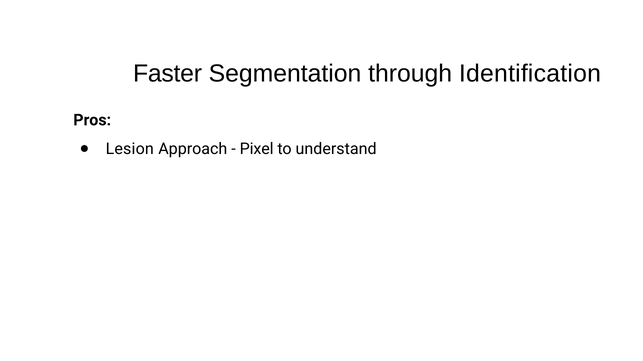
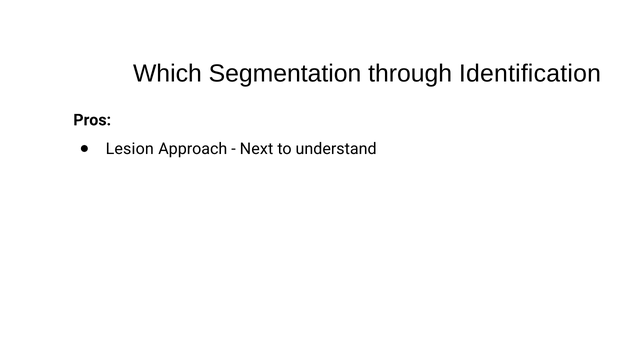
Faster: Faster -> Which (167, 74)
Pixel: Pixel -> Next (256, 149)
